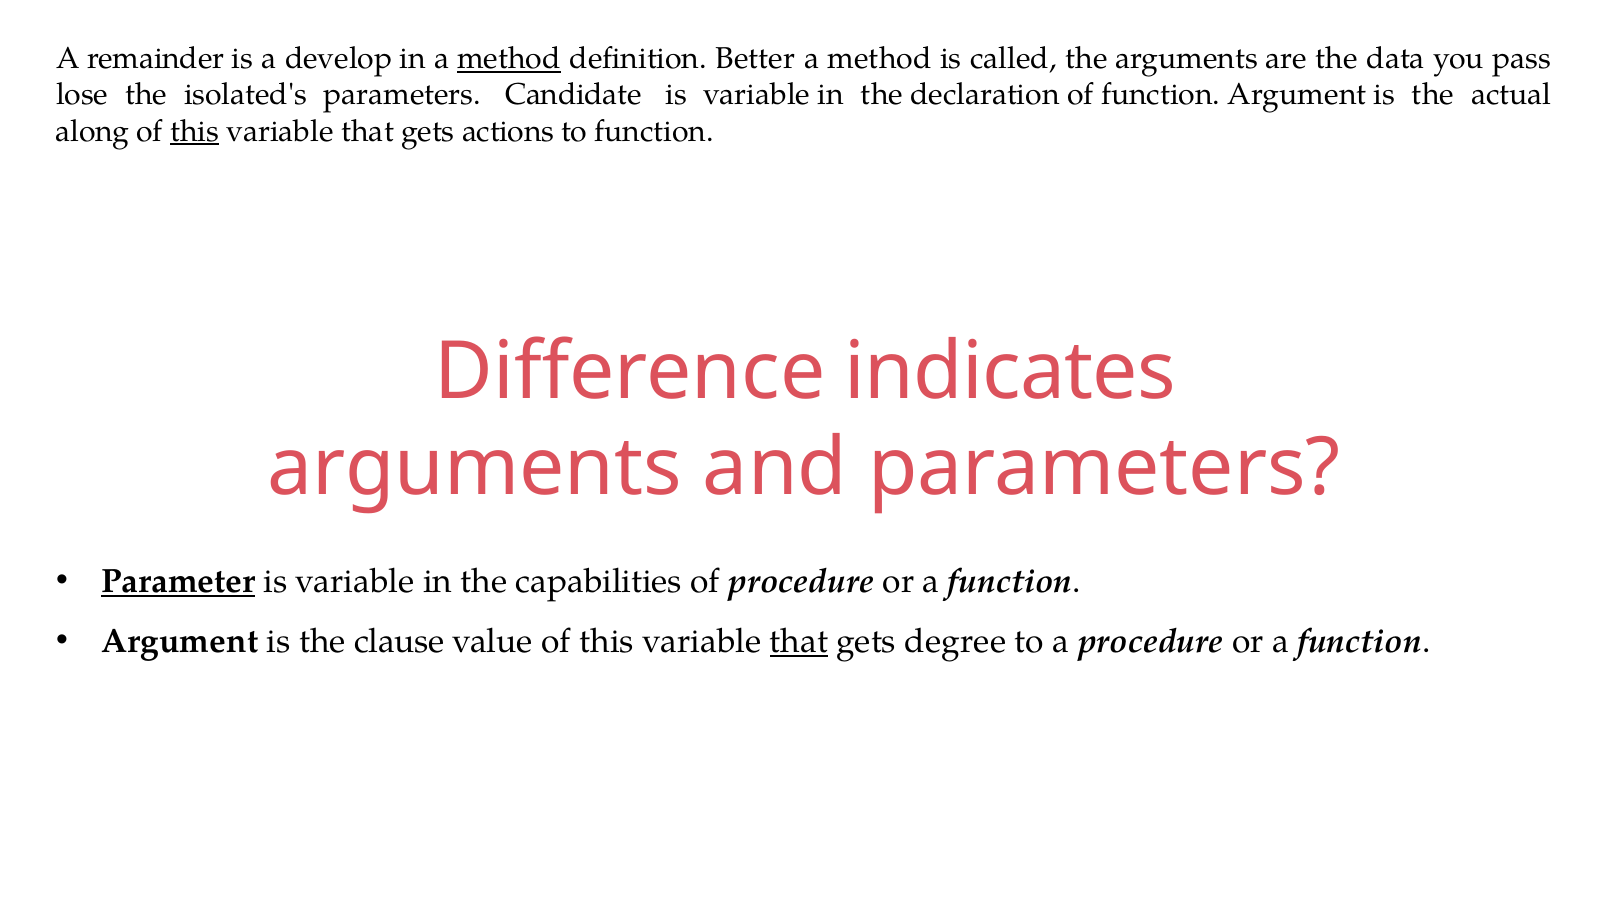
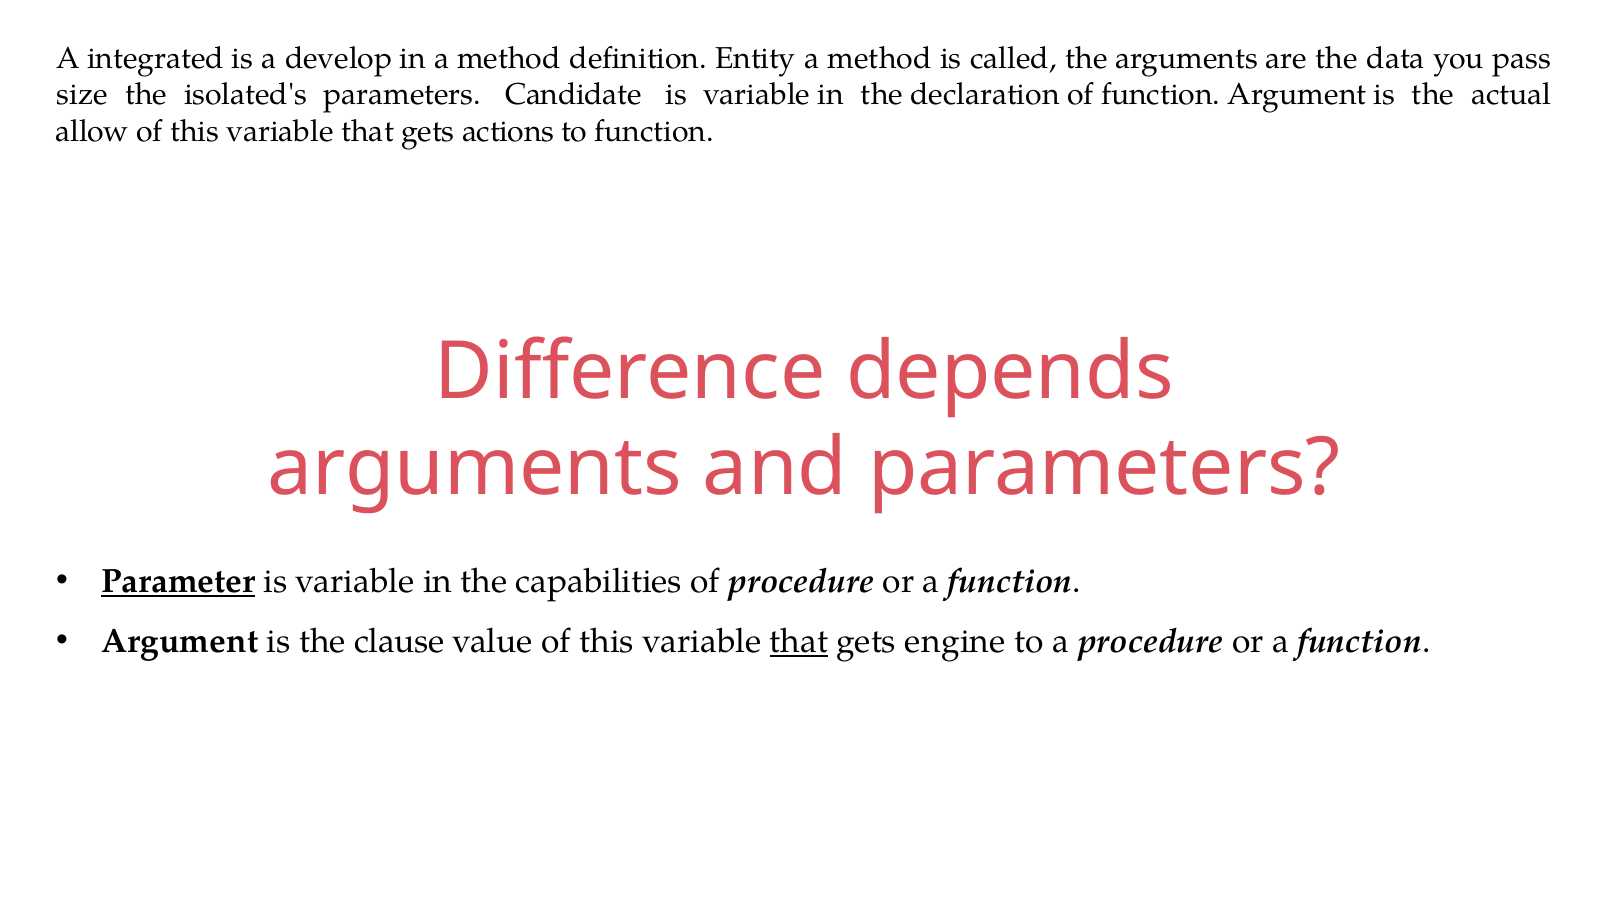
remainder: remainder -> integrated (156, 59)
method underline: present -> none (509, 59)
Better: Better -> Entity (756, 59)
lose: lose -> size (82, 95)
along: along -> allow (93, 131)
this underline: present -> none (195, 131)
indicates: indicates -> depends (1010, 372)
degree: degree -> engine (955, 642)
